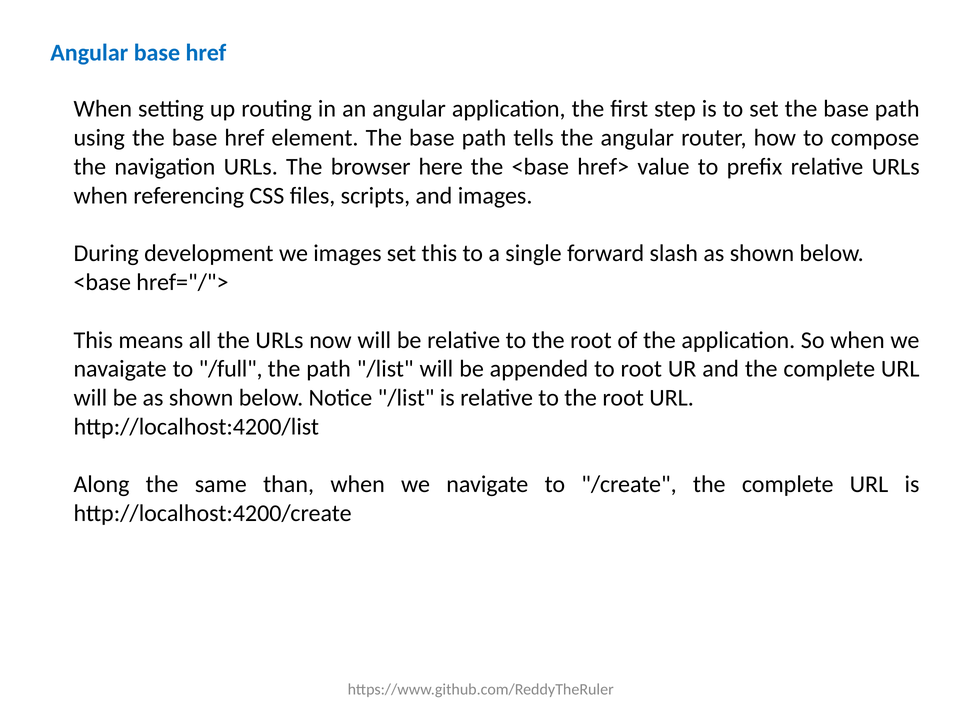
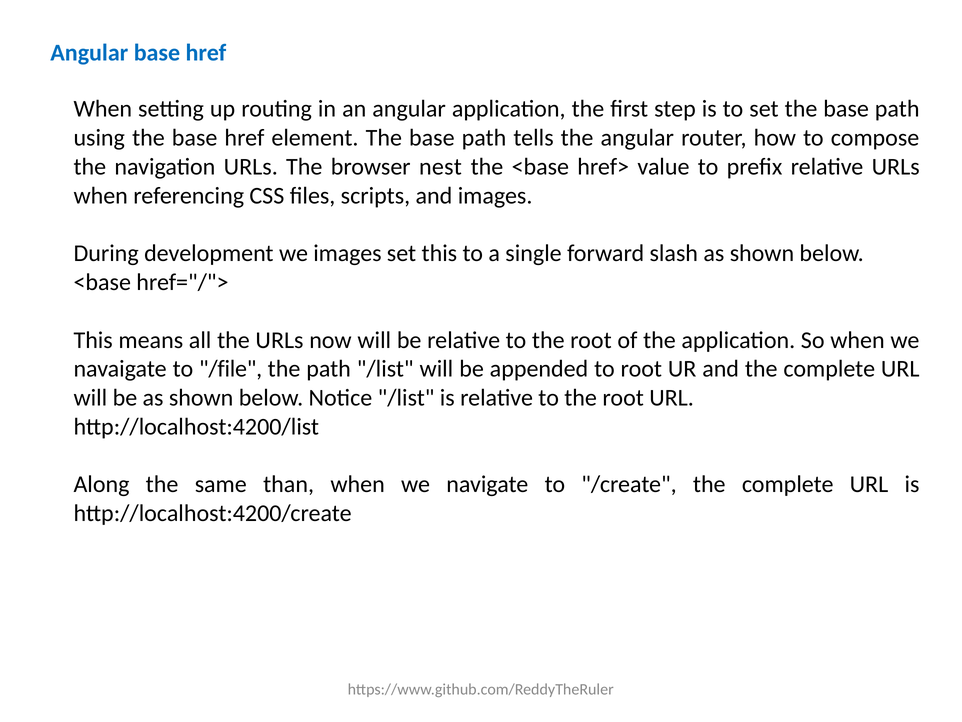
here: here -> nest (440, 167)
/full: /full -> /file (231, 369)
